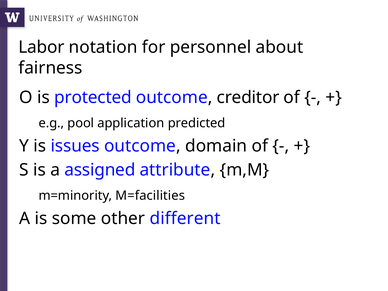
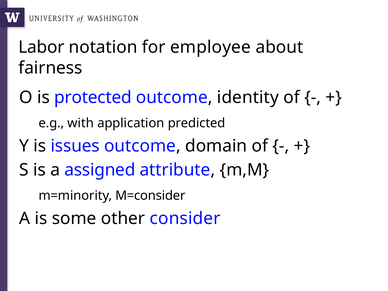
personnel: personnel -> employee (210, 47)
creditor: creditor -> identity (248, 98)
pool: pool -> with (81, 123)
M=facilities: M=facilities -> M=consider (150, 196)
different: different -> consider (185, 218)
